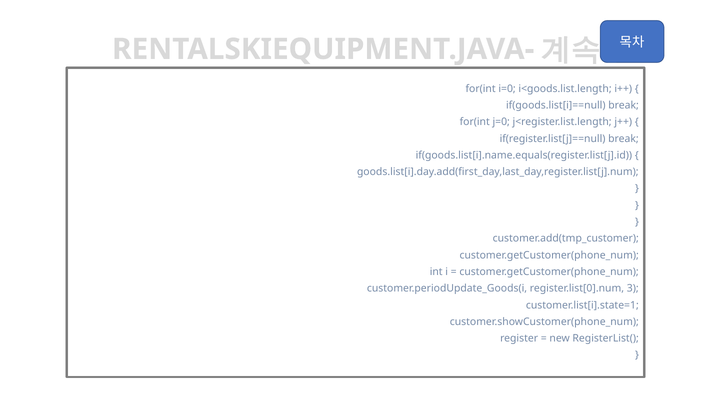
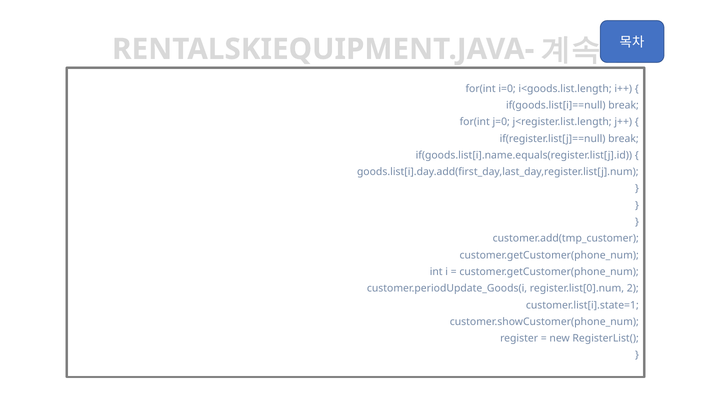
3: 3 -> 2 (633, 288)
